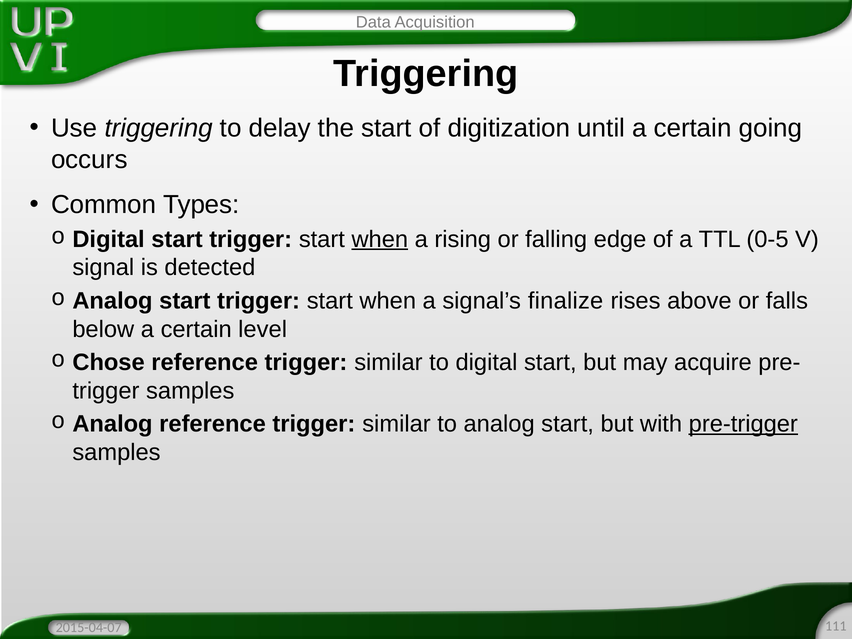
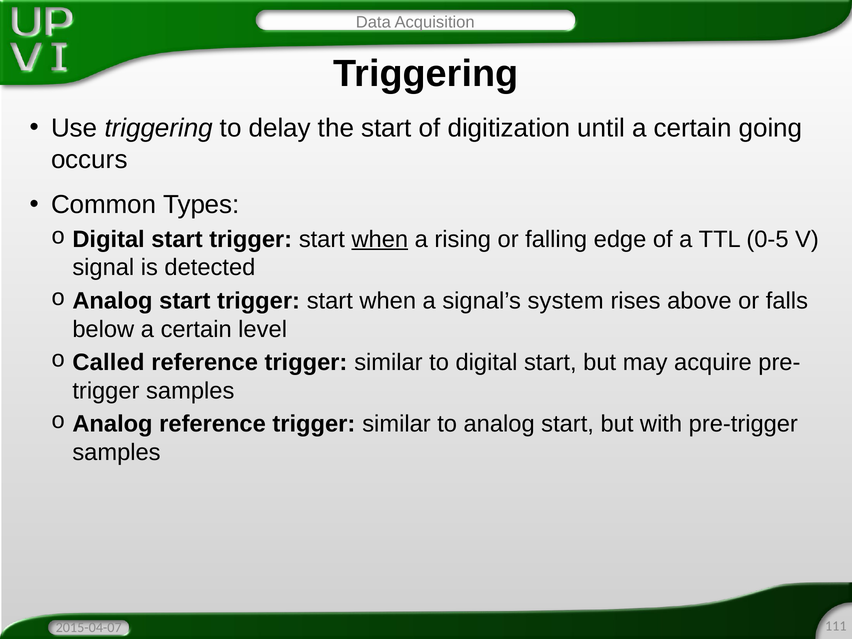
finalize: finalize -> system (566, 301)
Chose: Chose -> Called (108, 362)
pre-trigger underline: present -> none (743, 424)
